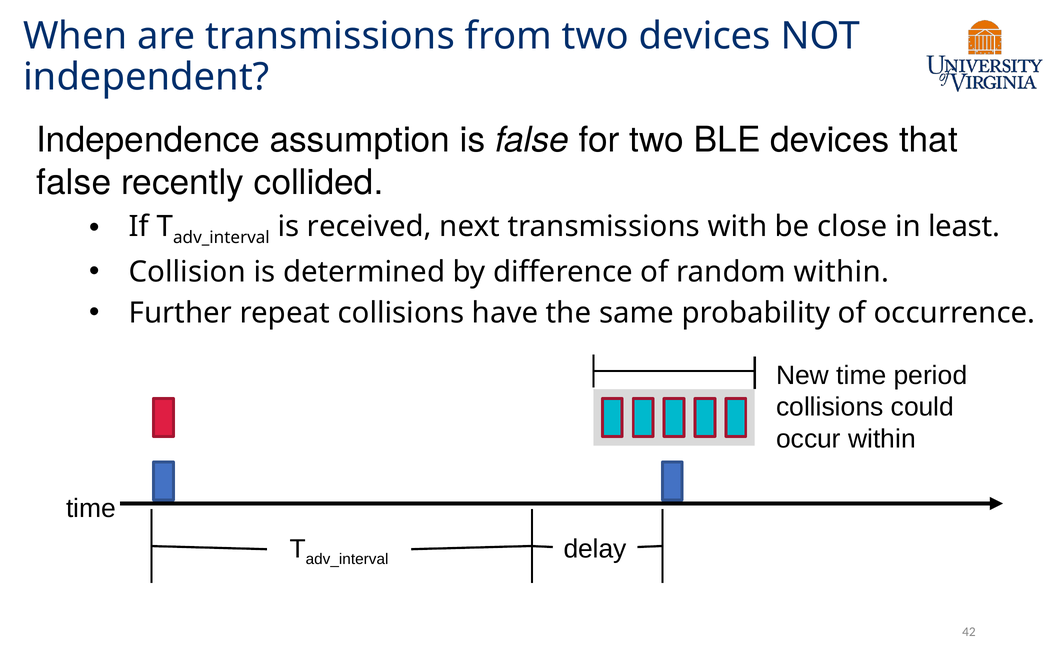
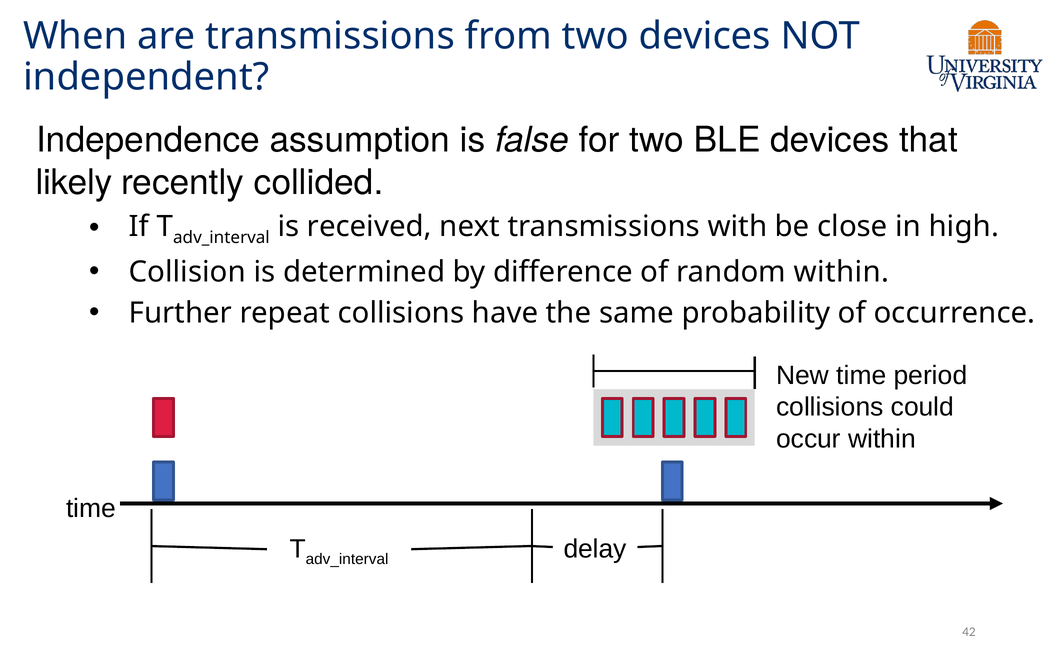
false: false -> likely (74, 182)
least: least -> high (964, 226)
